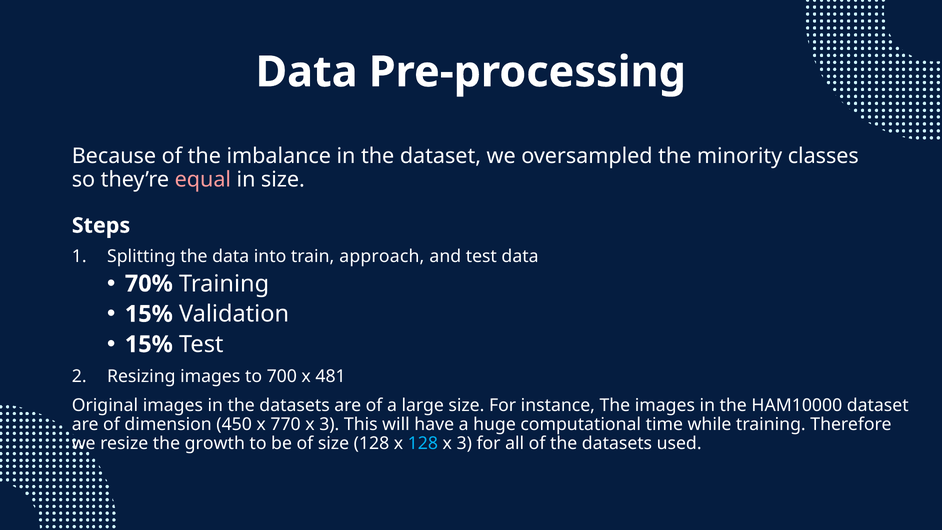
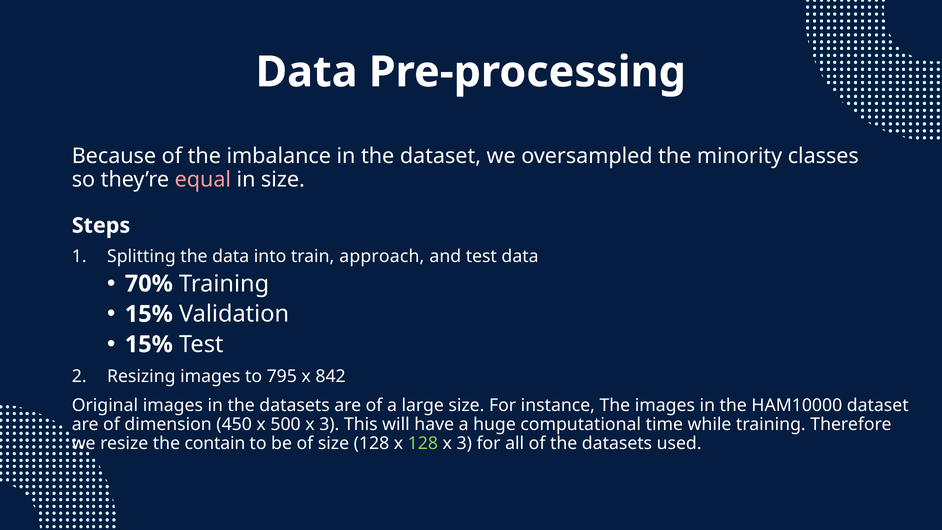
700: 700 -> 795 (282, 376)
481: 481 -> 842 (331, 376)
770: 770 -> 500 (286, 424)
growth: growth -> contain (215, 443)
128 colour: light blue -> light green (423, 443)
